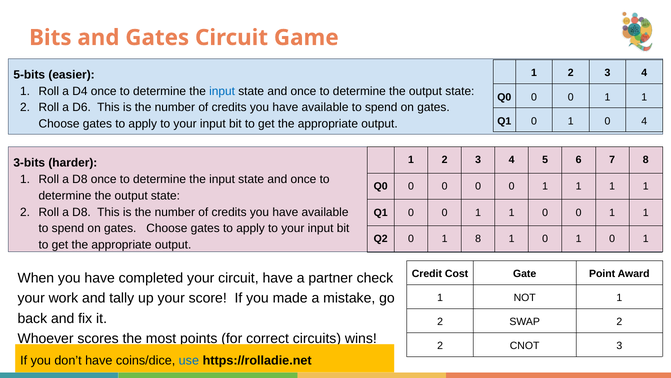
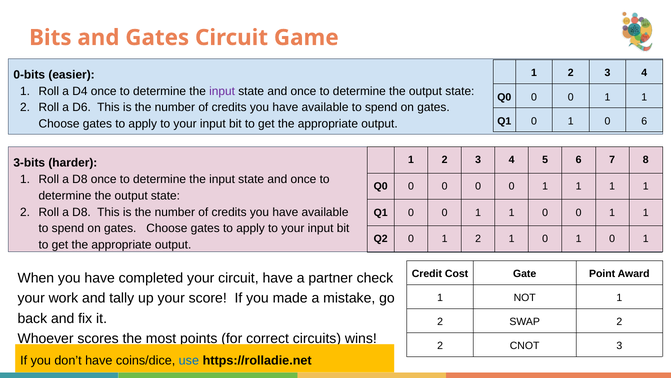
5-bits: 5-bits -> 0-bits (29, 75)
input colour: blue -> purple (222, 91)
0 4: 4 -> 6 (644, 121)
0 1 8: 8 -> 2 (478, 239)
